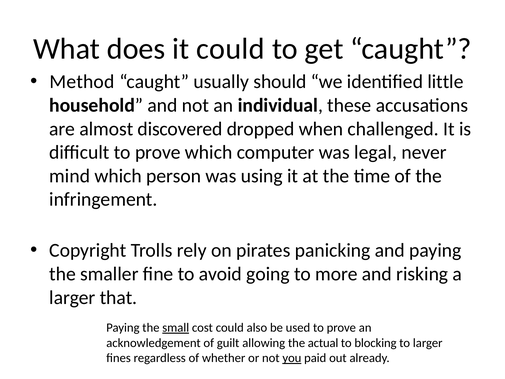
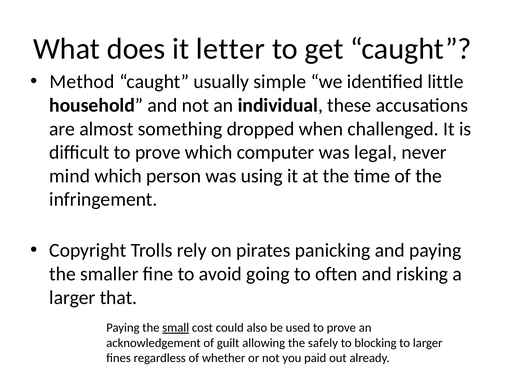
it could: could -> letter (230, 49)
should: should -> simple (280, 82)
discovered: discovered -> something (180, 129)
more: more -> often (336, 274)
actual: actual -> safely (323, 343)
you underline: present -> none (292, 358)
